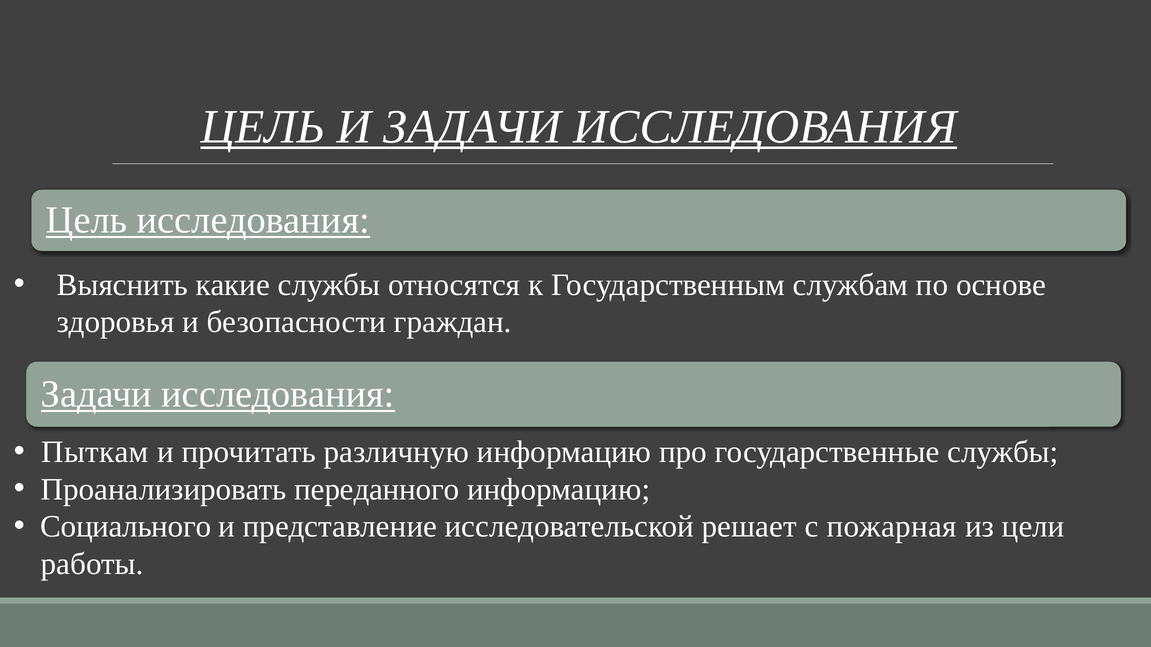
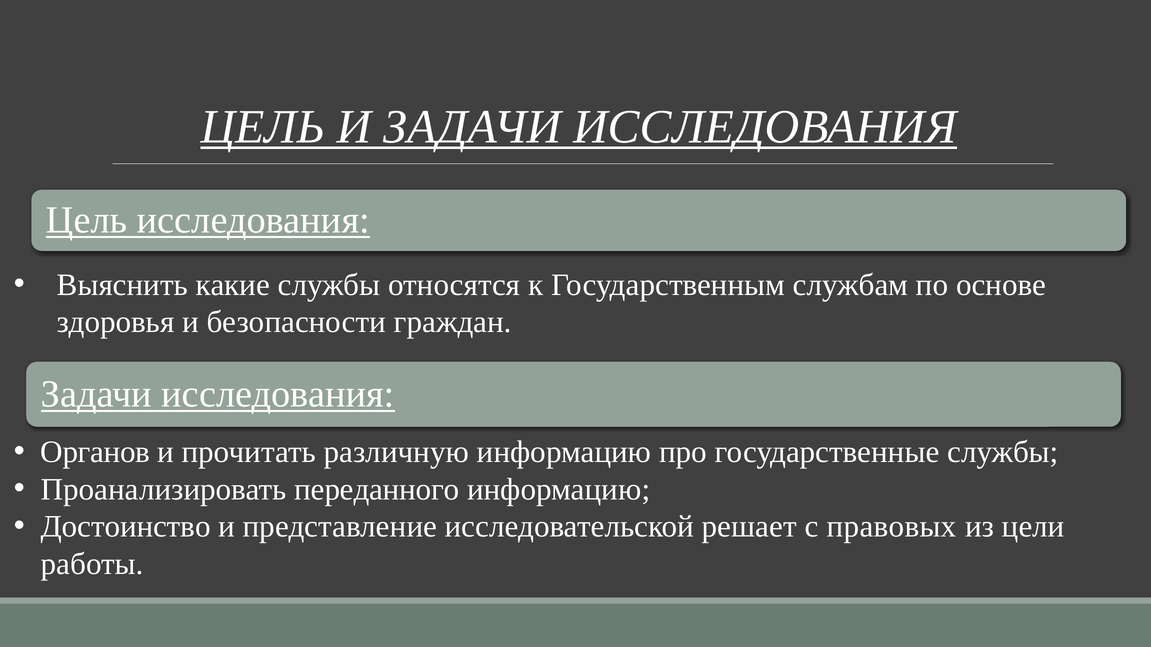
Пыткам: Пыткам -> Органов (95, 452)
Социального: Социального -> Достоинство (126, 527)
пожарная: пожарная -> правовых (892, 527)
